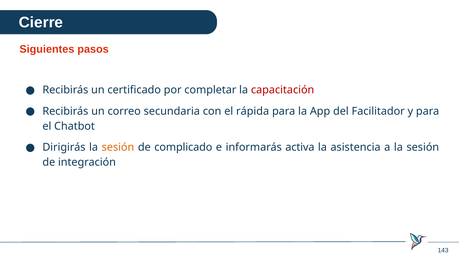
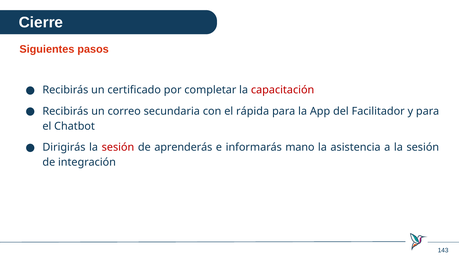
sesión colour: orange -> red (118, 148)
complicado: complicado -> aprenderás (183, 148)
activa: activa -> mano (300, 148)
